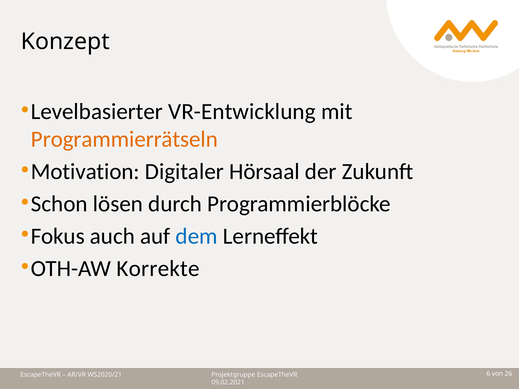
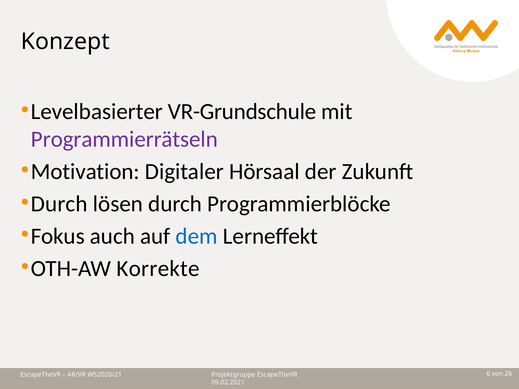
VR-Entwicklung: VR-Entwicklung -> VR-Grundschule (242, 112)
Programmierrätseln colour: orange -> purple (124, 139)
Schon: Schon -> Durch (59, 204)
